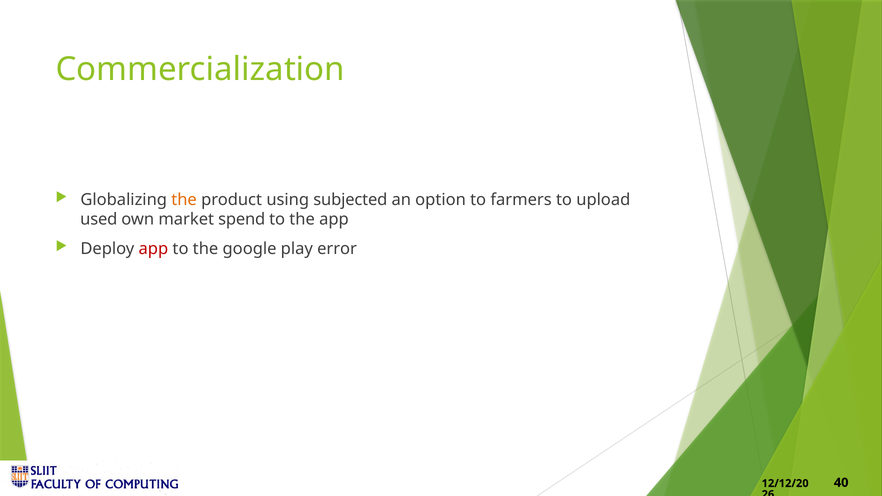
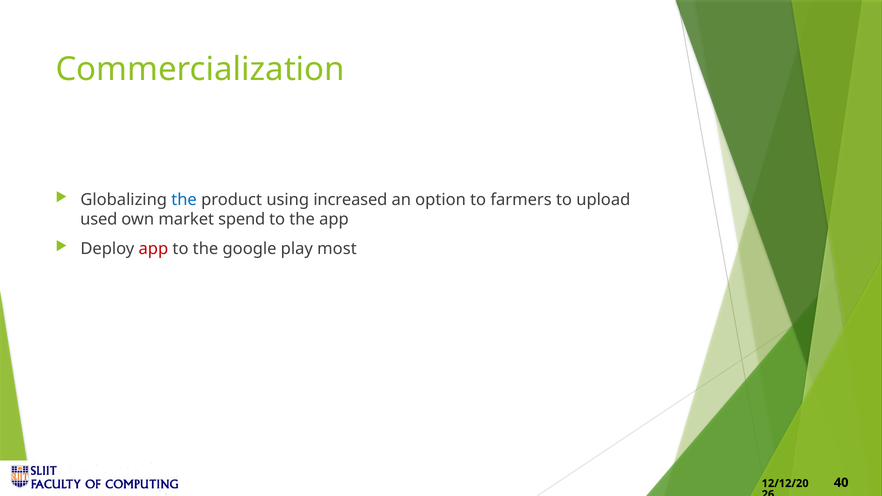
the colour: orange -> blue (184, 200)
subjected: subjected -> increased (350, 200)
error: error -> most (337, 249)
